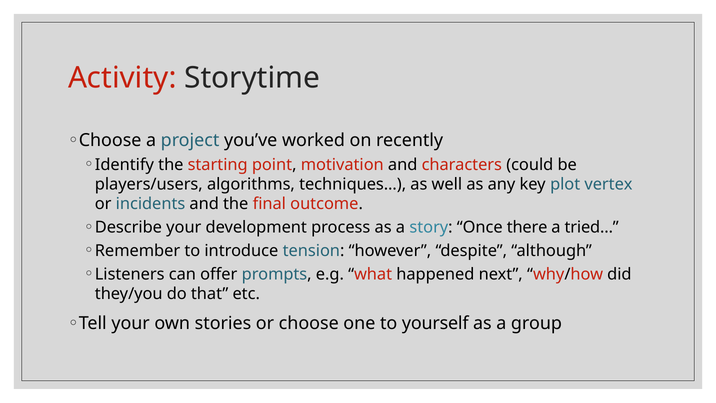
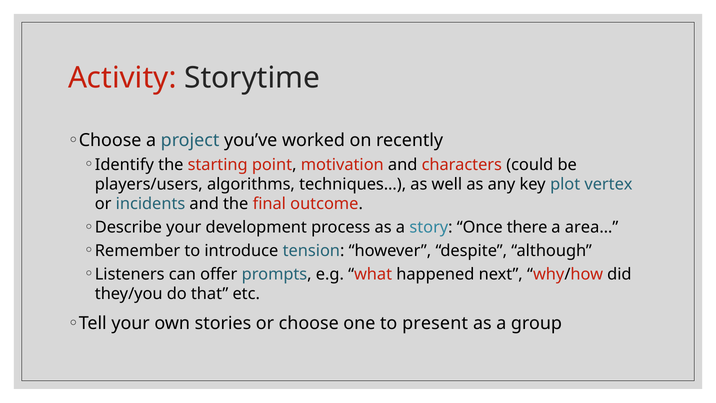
tried…: tried… -> area… (592, 227)
yourself: yourself -> present (435, 323)
